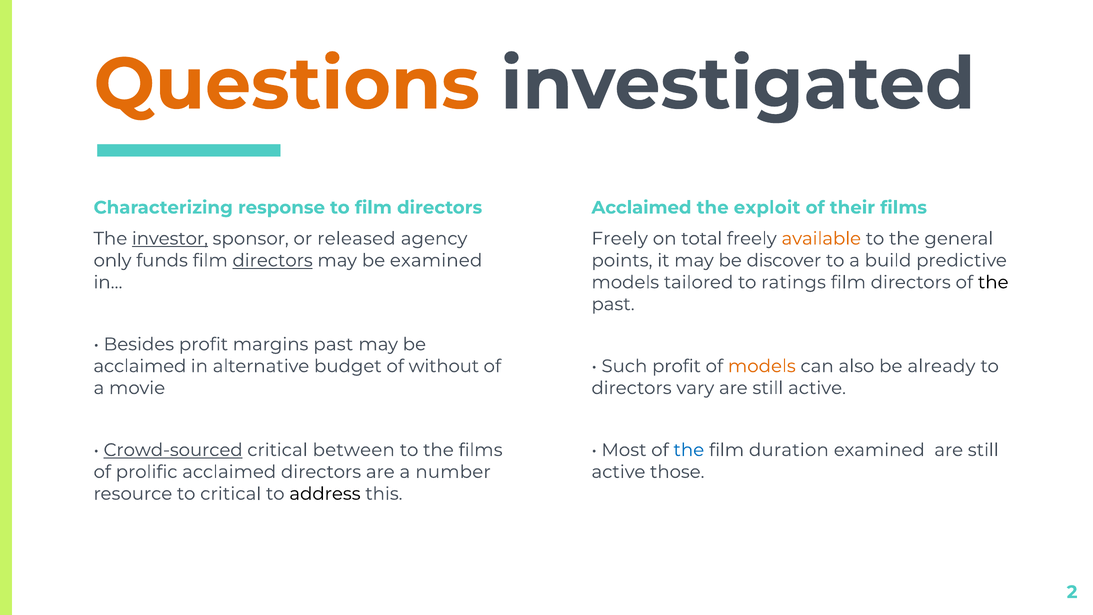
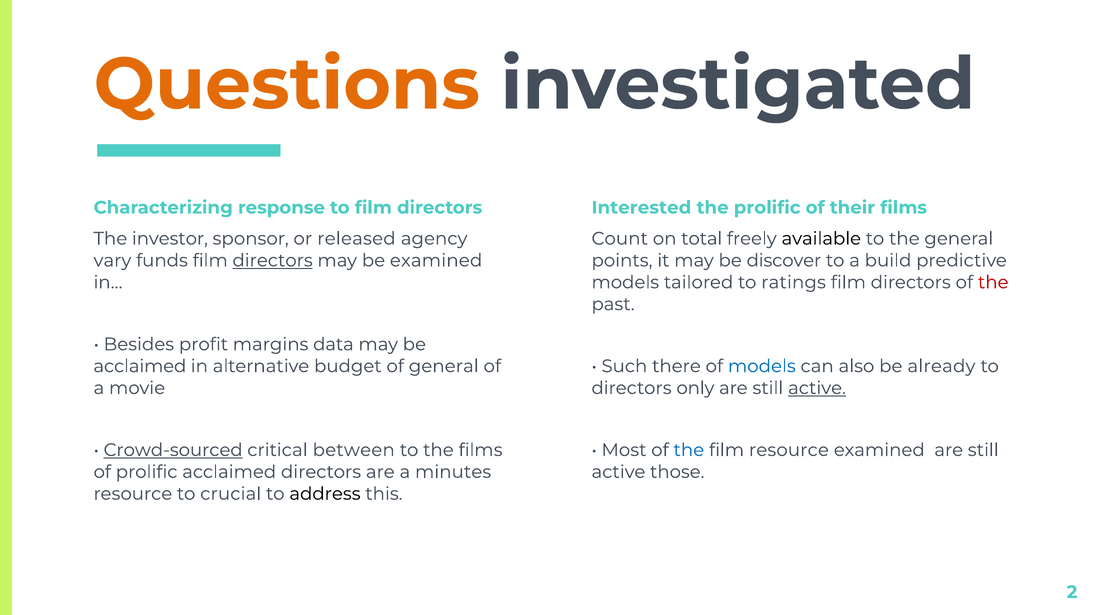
Acclaimed: Acclaimed -> Interested (641, 208)
the exploit: exploit -> prolific (767, 208)
investor underline: present -> none (170, 239)
Freely: Freely -> Count (620, 239)
available colour: orange -> black (821, 239)
only: only -> vary (112, 260)
the colour: black -> red (993, 282)
margins past: past -> data (333, 344)
of without: without -> general (444, 366)
Such profit: profit -> there (676, 366)
models colour: orange -> blue (762, 366)
vary: vary -> only (695, 388)
active underline: none -> present (817, 388)
film duration: duration -> resource (789, 450)
number: number -> minutes (453, 472)
to critical: critical -> crucial (231, 494)
